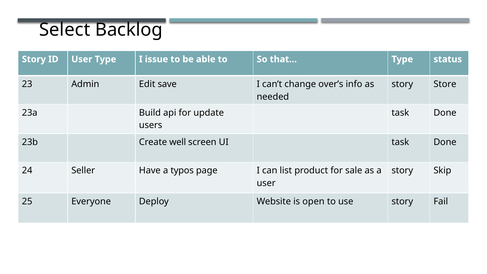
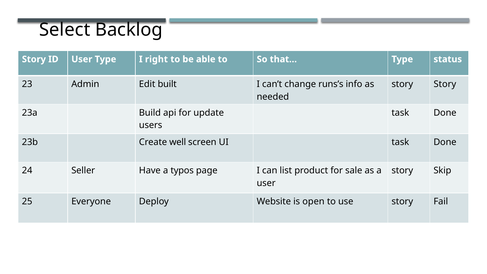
issue: issue -> right (156, 59)
save: save -> built (167, 84)
over’s: over’s -> runs’s (331, 84)
story Store: Store -> Story (445, 84)
